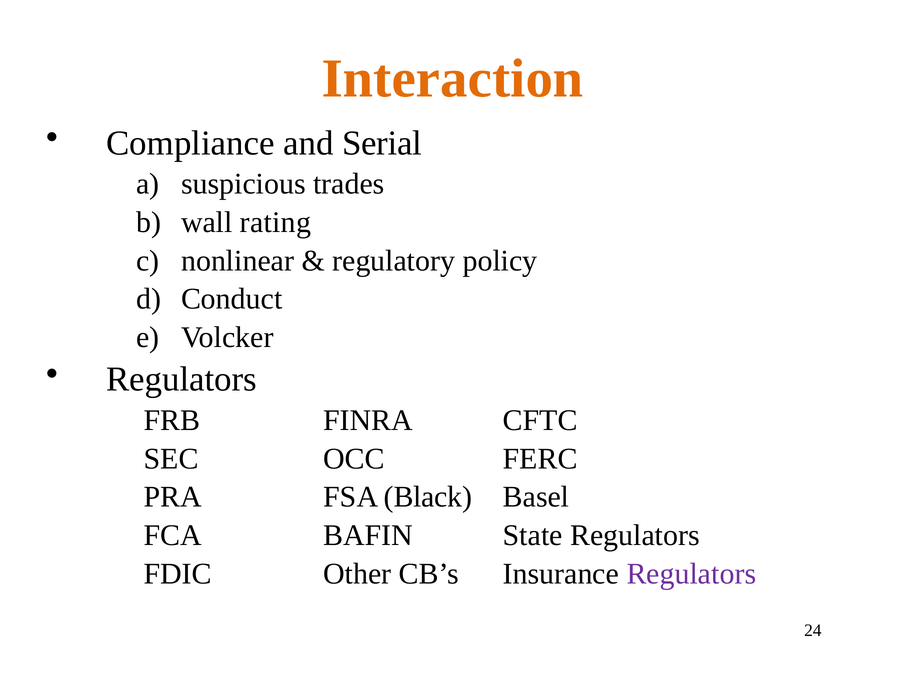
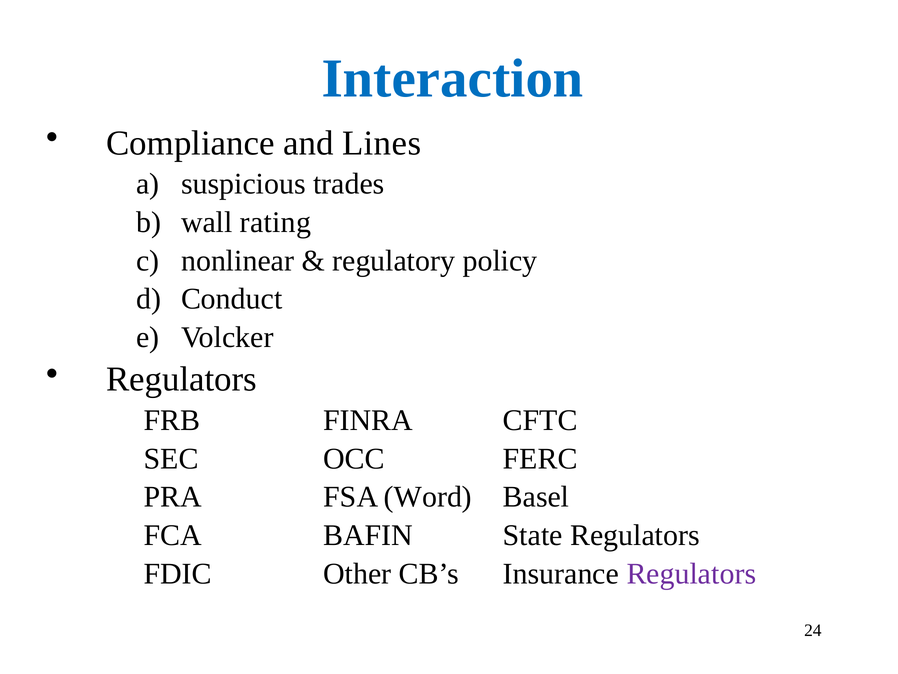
Interaction colour: orange -> blue (452, 79)
Serial: Serial -> Lines (382, 143)
Black: Black -> Word (428, 497)
